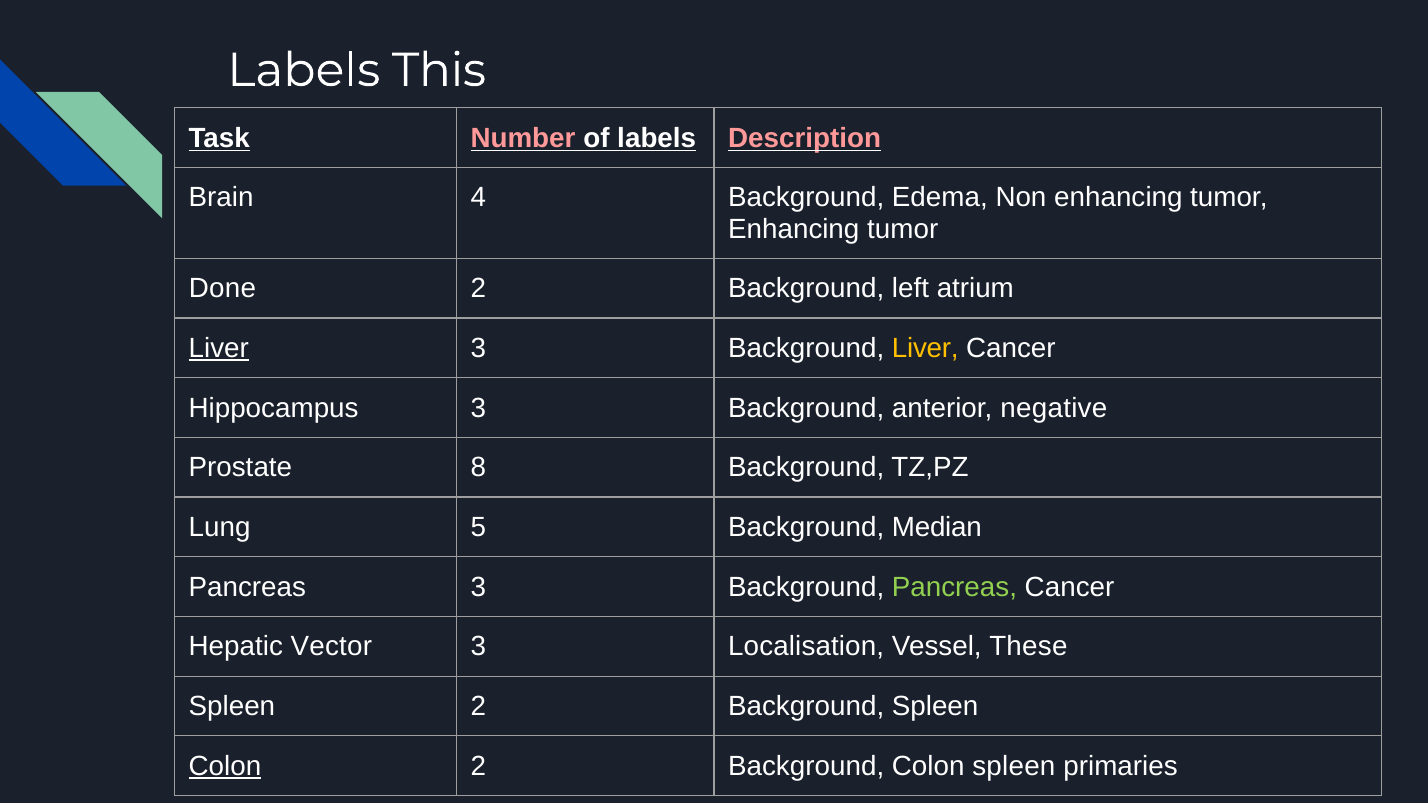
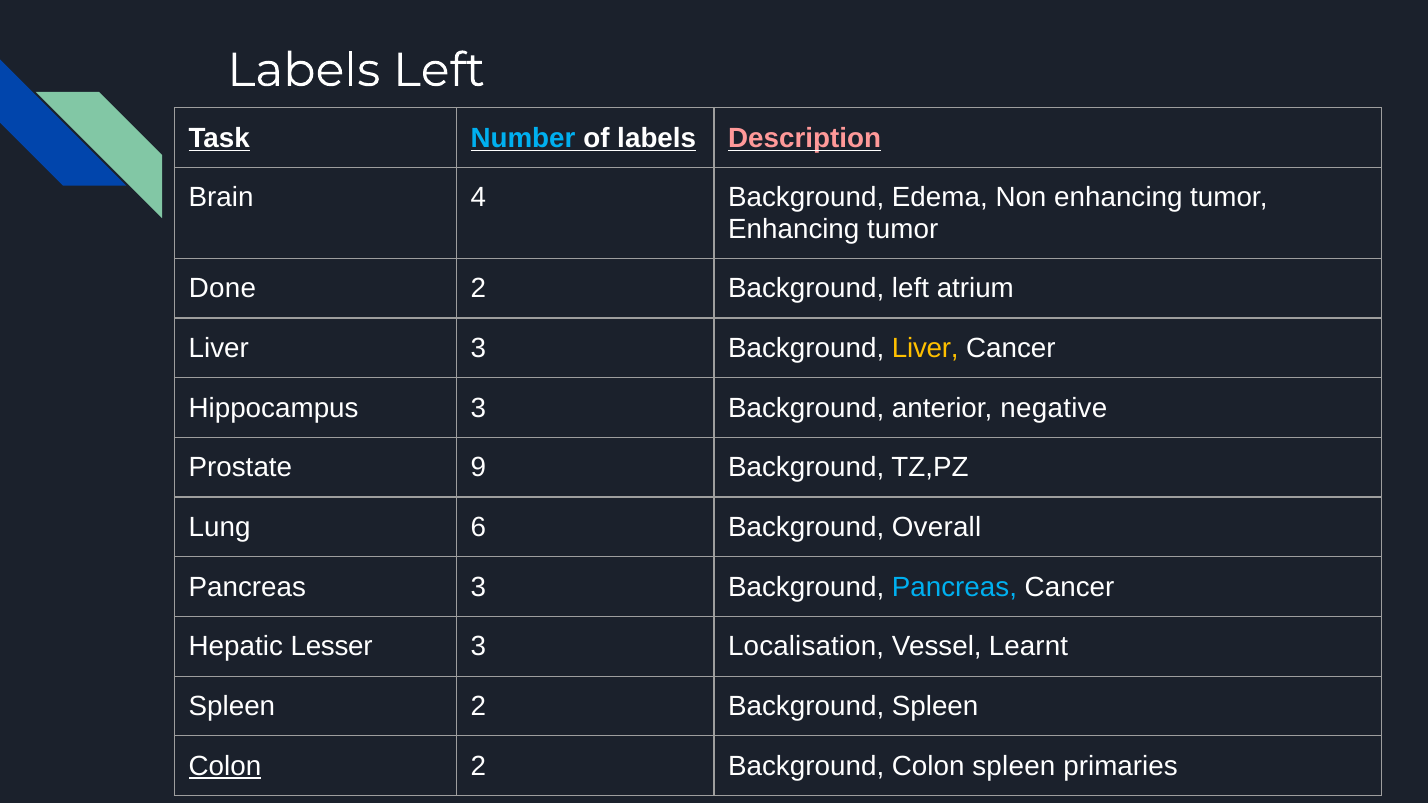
Labels This: This -> Left (439, 70)
Number colour: pink -> light blue (523, 138)
Liver underline: present -> none (219, 348)
8: 8 -> 9 (478, 468)
5: 5 -> 6 (478, 528)
Median: Median -> Overall (937, 528)
Pancreas colour: light green -> light blue (954, 587)
Vector: Vector -> Lesser (332, 647)
These: These -> Learnt (1028, 647)
